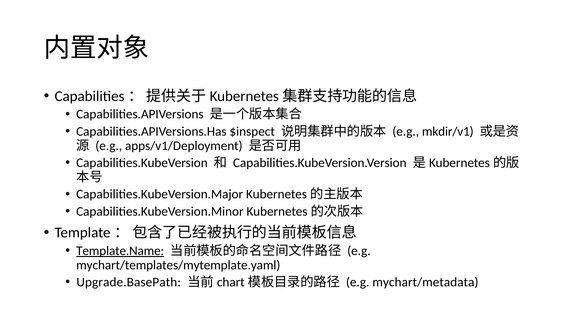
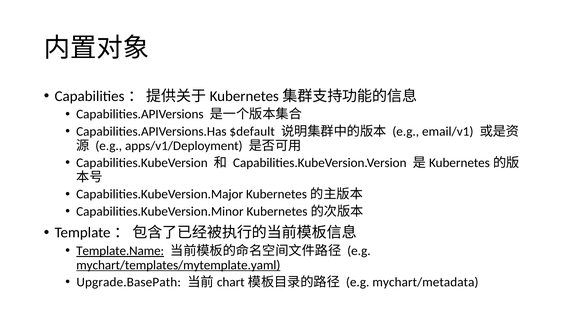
$inspect: $inspect -> $default (252, 132)
mkdir/v1: mkdir/v1 -> email/v1 (448, 132)
mychart/templates/mytemplate.yaml underline: none -> present (178, 265)
